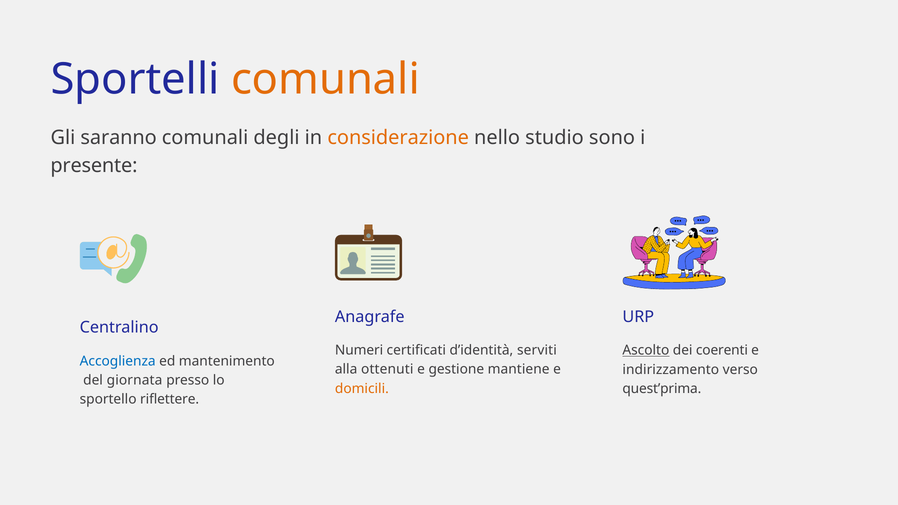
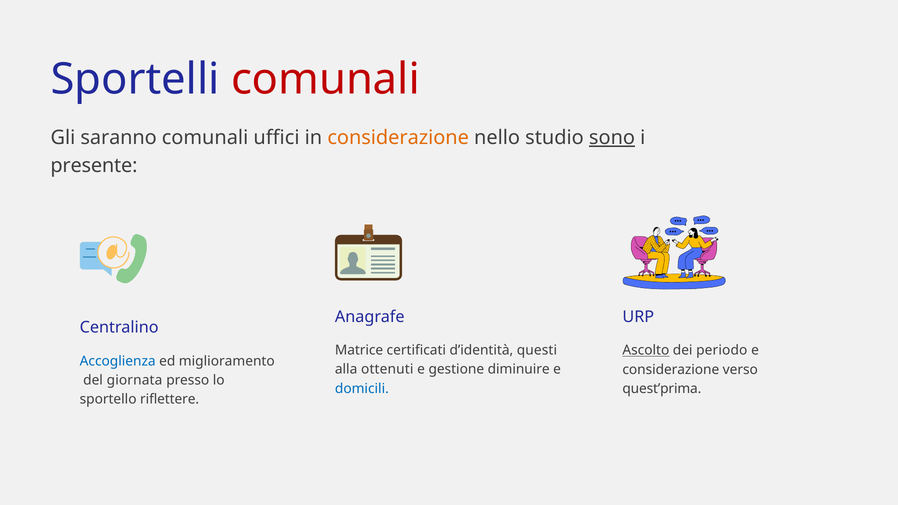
comunali colour: orange -> red (325, 79)
degli: degli -> uffici (276, 138)
sono underline: none -> present (612, 138)
Numeri: Numeri -> Matrice (359, 350)
serviti: serviti -> questi (537, 350)
coerenti: coerenti -> periodo (722, 350)
mantenimento: mantenimento -> miglioramento (227, 361)
mantiene: mantiene -> diminuire (519, 370)
indirizzamento: indirizzamento -> considerazione (671, 370)
domicili colour: orange -> blue (362, 389)
